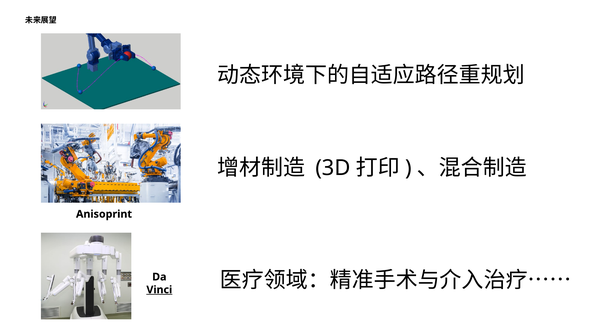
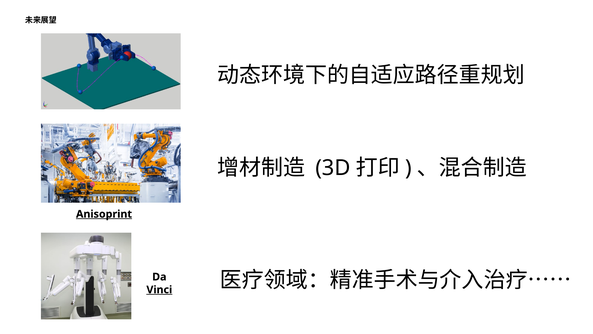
Anisoprint underline: none -> present (104, 214)
